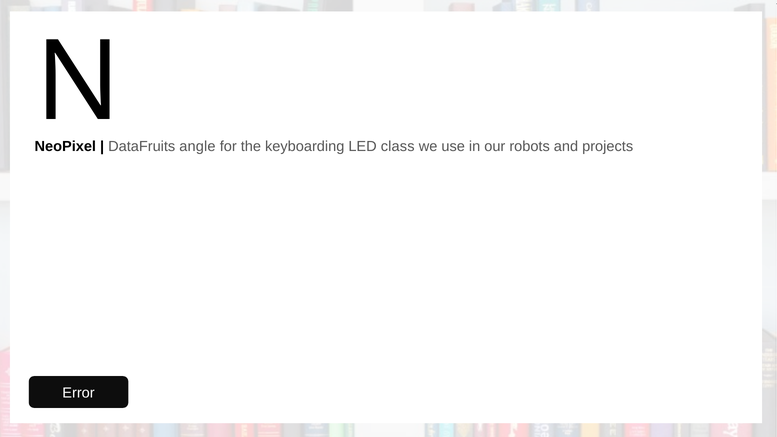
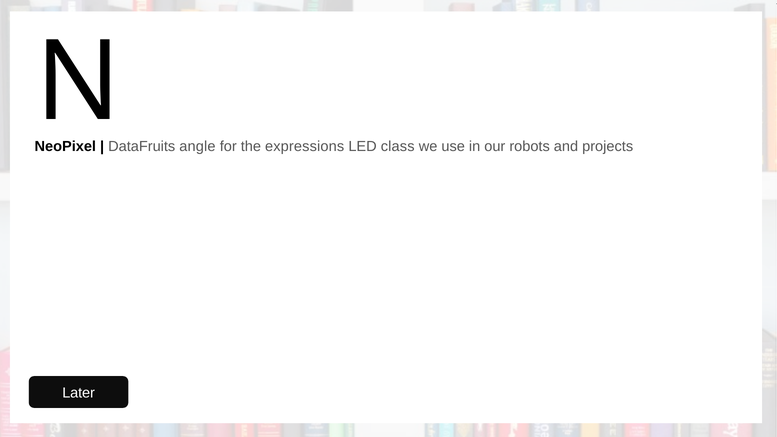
keyboarding: keyboarding -> expressions (305, 146)
Error: Error -> Later (79, 393)
